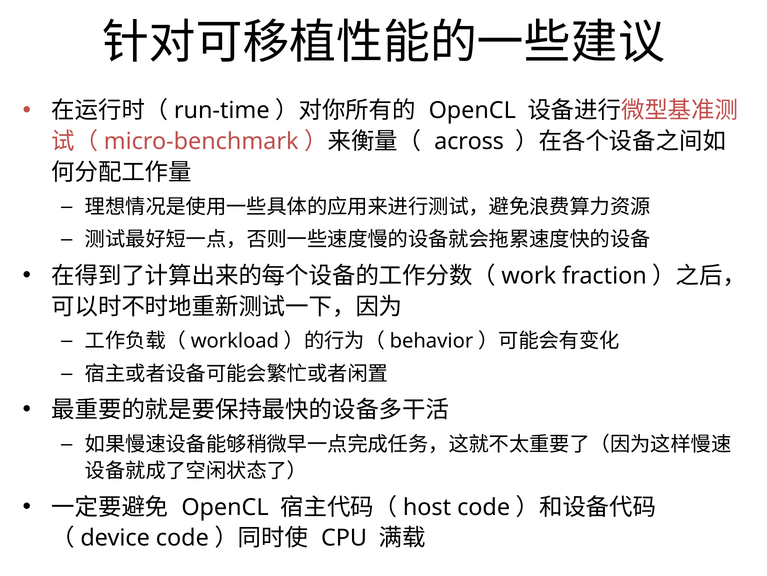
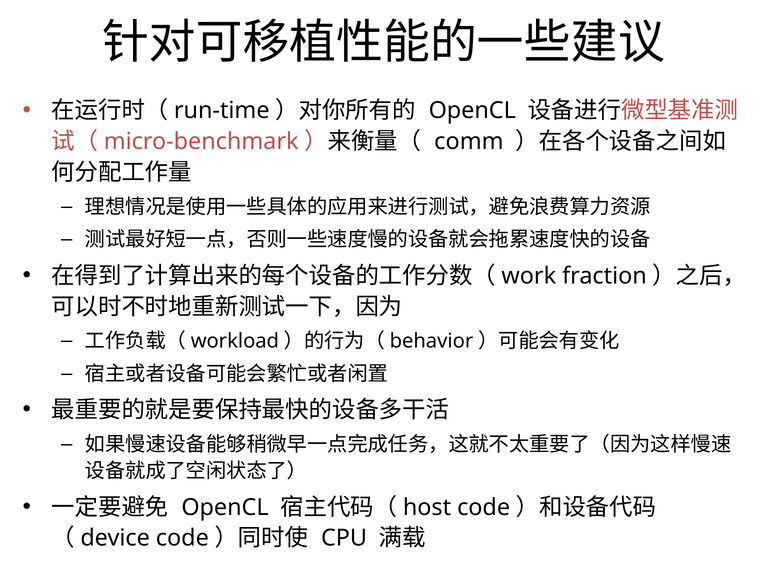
across: across -> comm (469, 141)
